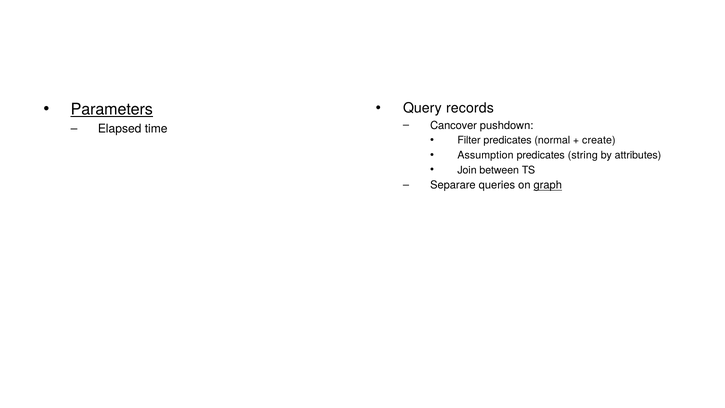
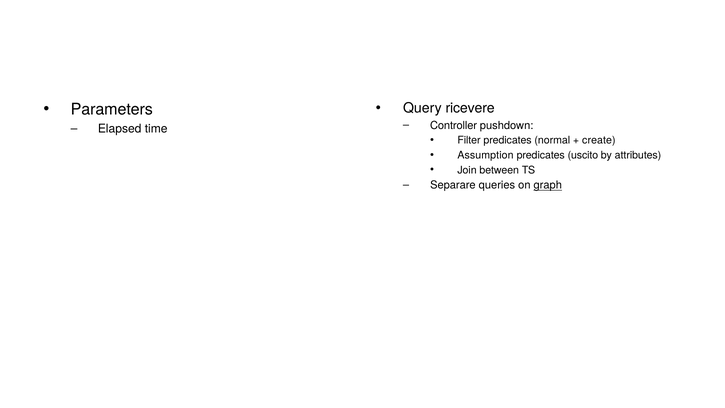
records: records -> ricevere (470, 108)
Parameters underline: present -> none (112, 110)
Cancover: Cancover -> Controller (454, 125)
string: string -> uscito (583, 155)
